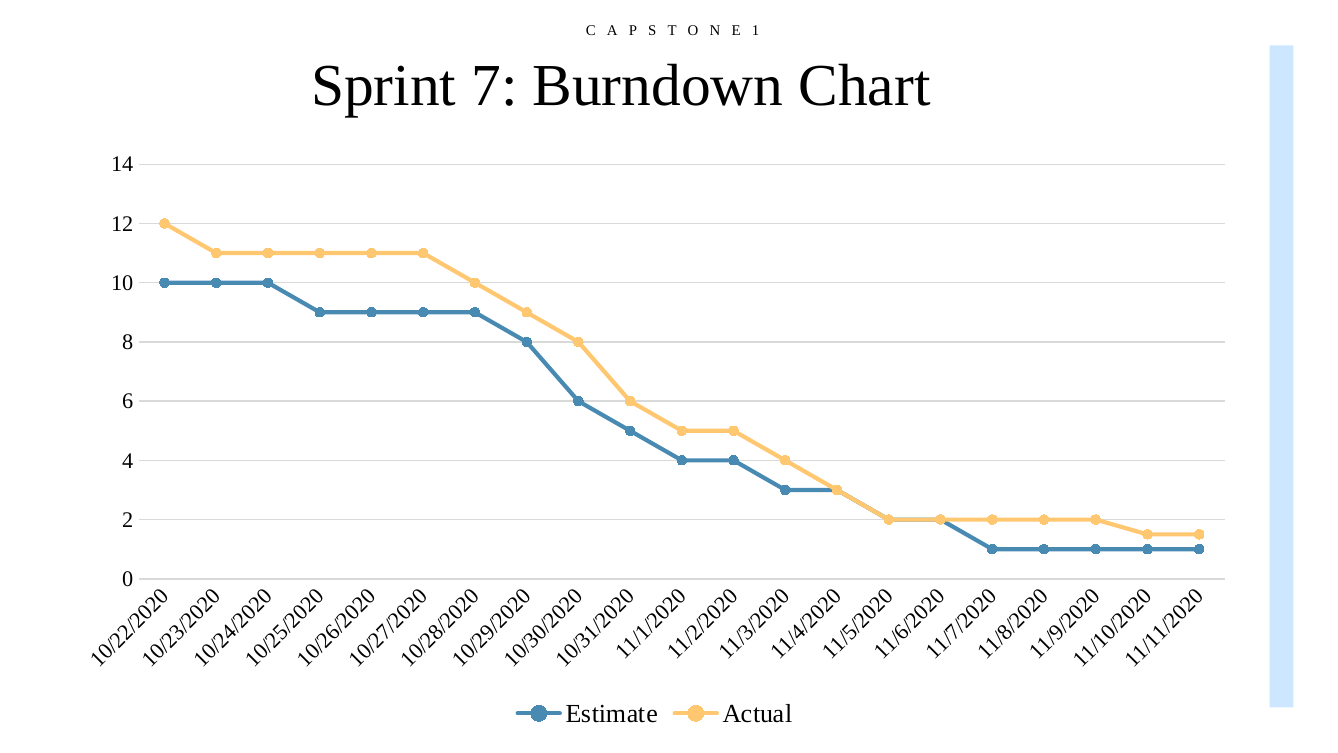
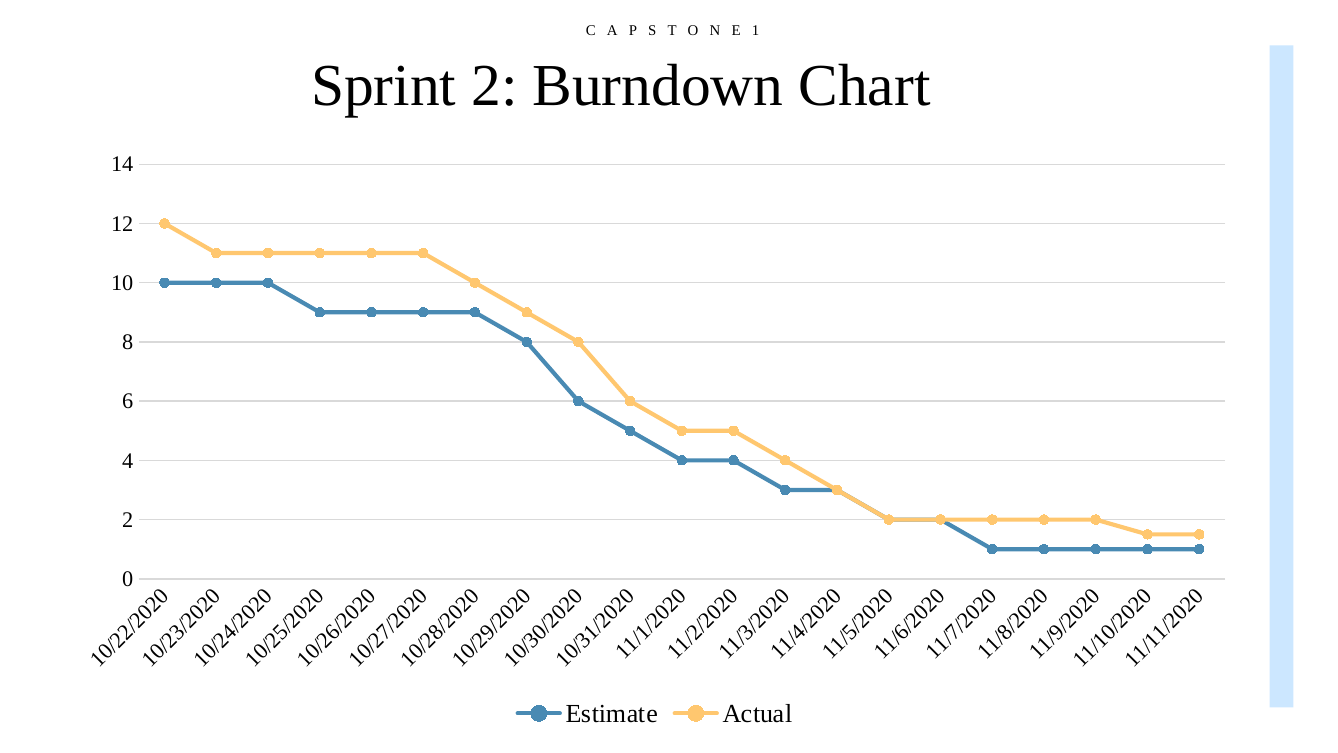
Sprint 7: 7 -> 2 (494, 86)
